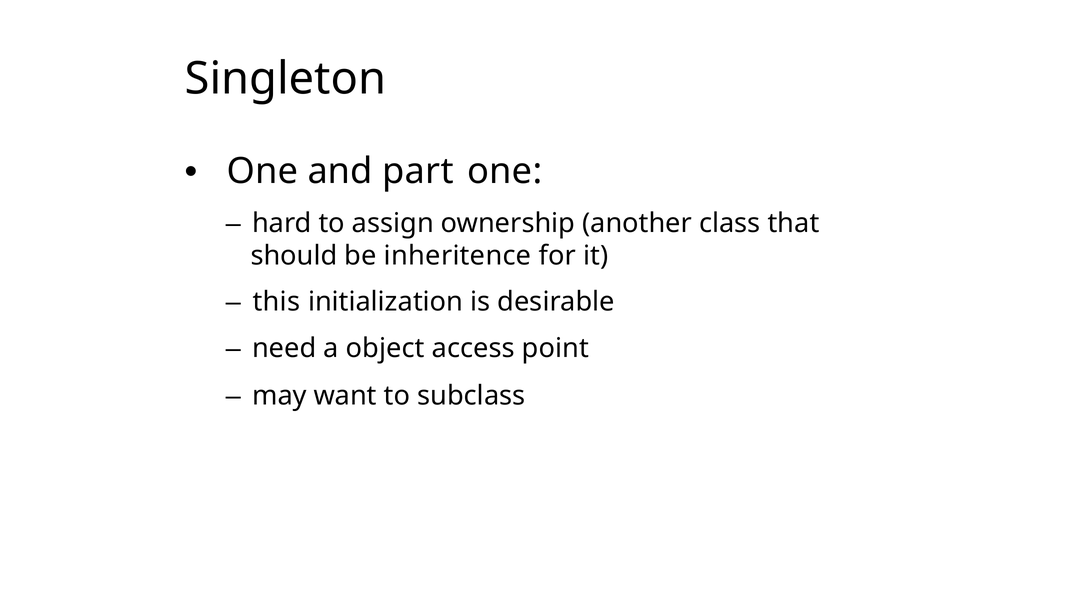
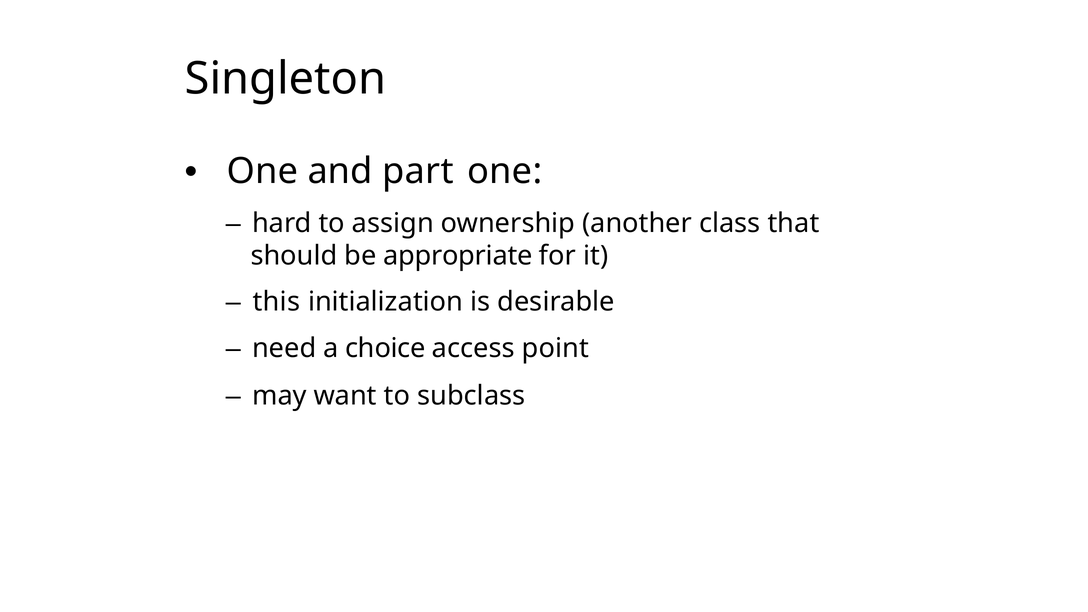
inheritence: inheritence -> appropriate (458, 256)
object: object -> choice (385, 348)
